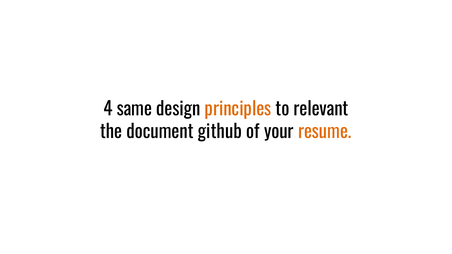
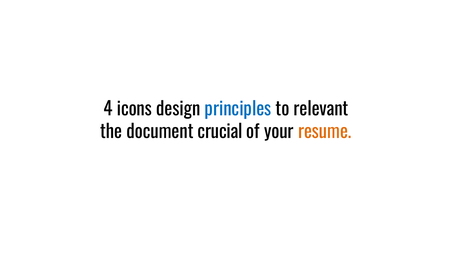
same: same -> icons (134, 109)
principles colour: orange -> blue (238, 109)
github: github -> crucial (220, 132)
